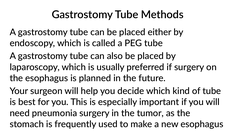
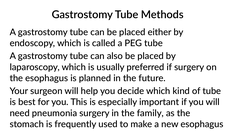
tumor: tumor -> family (150, 113)
